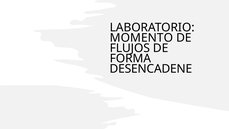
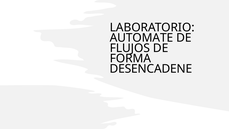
MOMENTO: MOMENTO -> AUTOMATE (141, 38)
